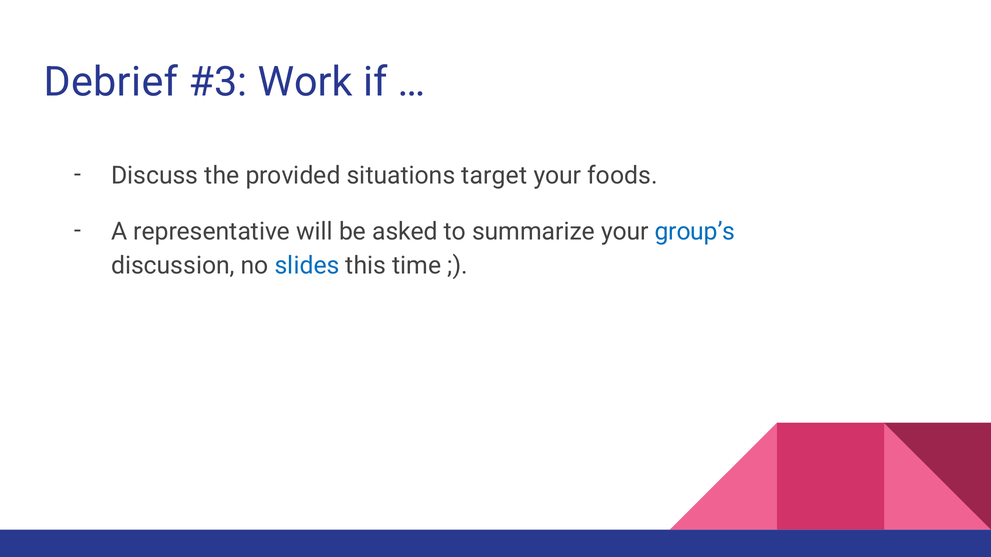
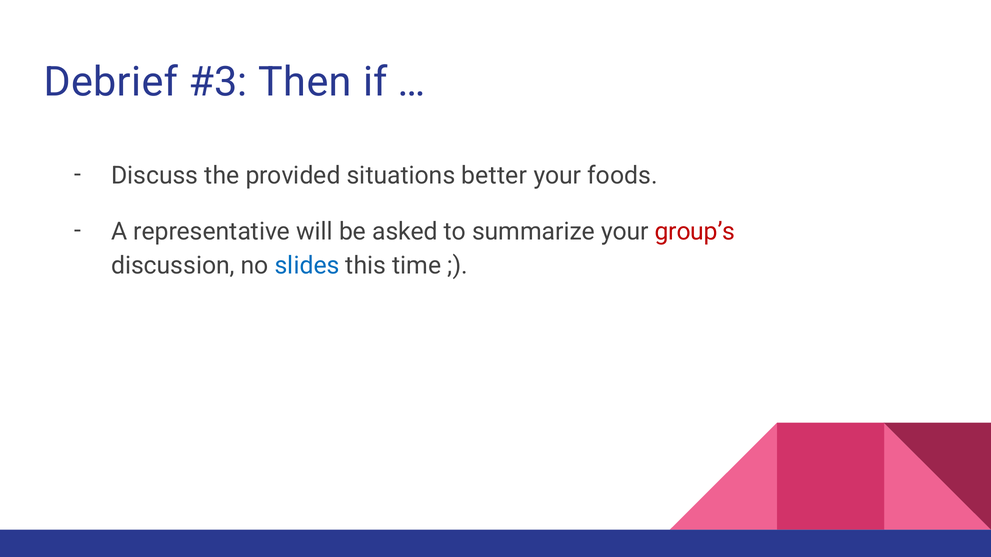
Work: Work -> Then (305, 82)
target: target -> better (494, 176)
group’s colour: blue -> red (695, 232)
